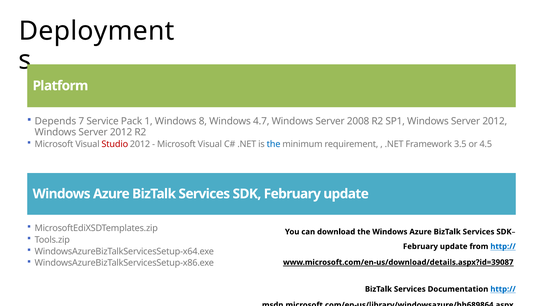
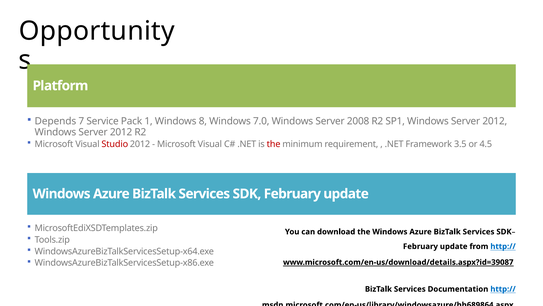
Deployment: Deployment -> Opportunity (97, 31)
4.7: 4.7 -> 7.0 (261, 121)
the colour: blue -> red (274, 144)
